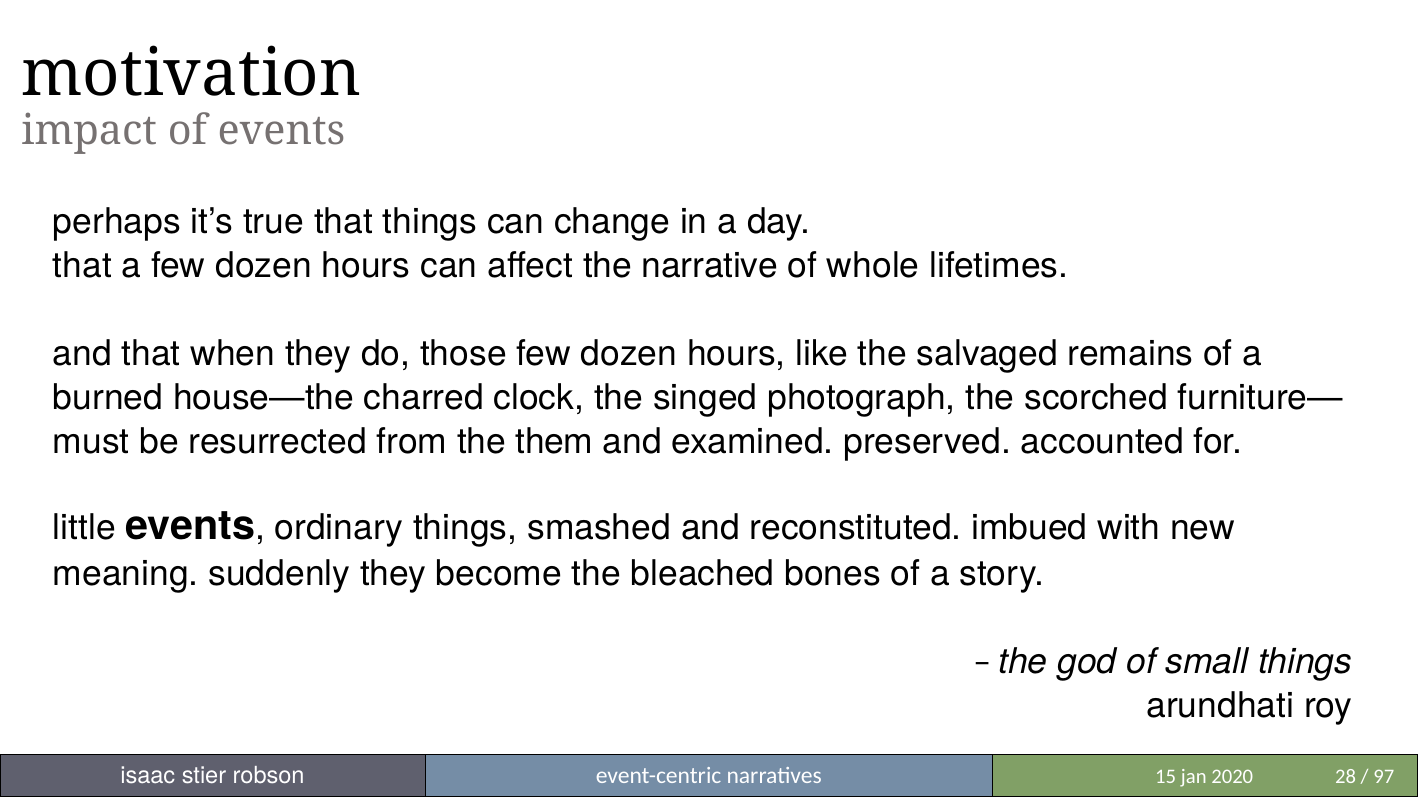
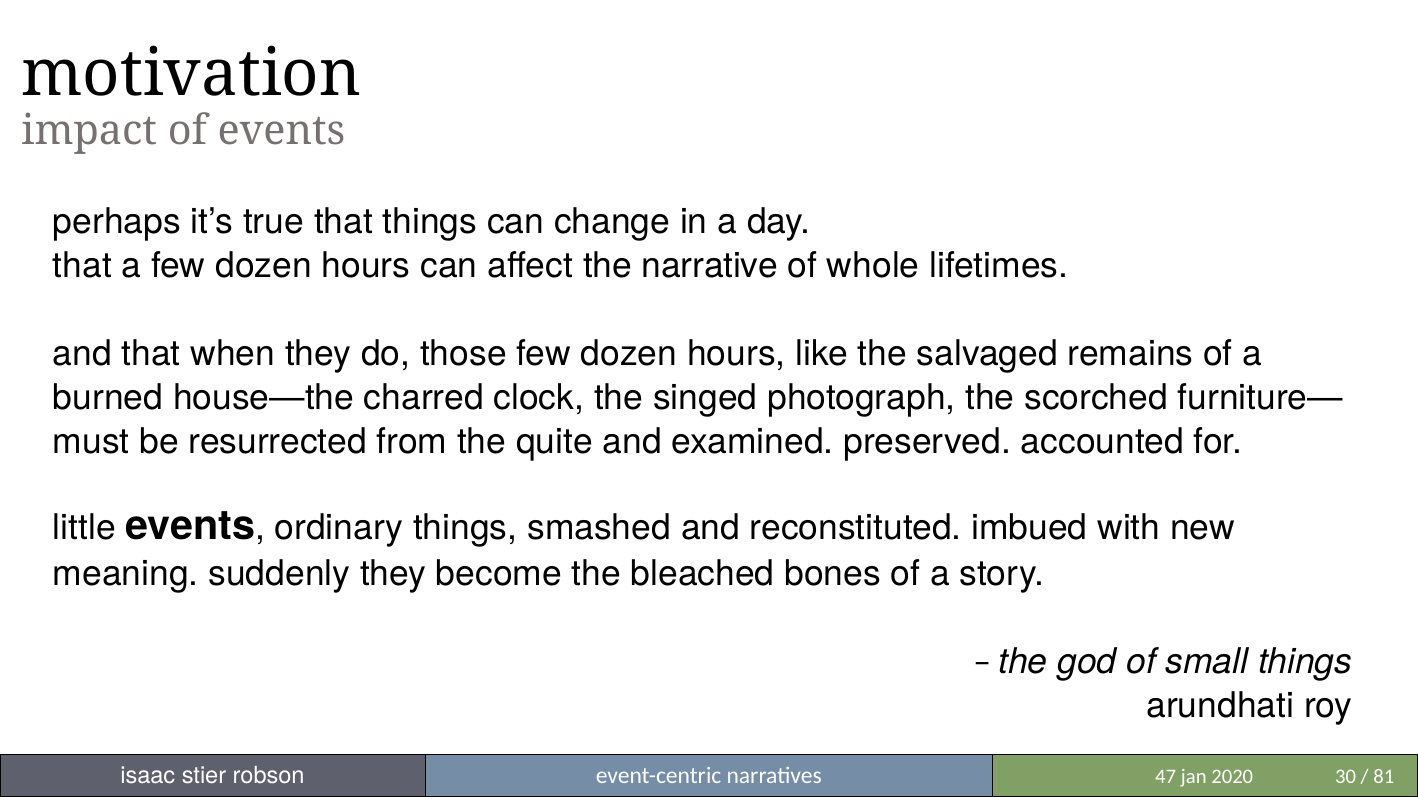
them: them -> quite (554, 442)
15: 15 -> 47 (1166, 778)
28: 28 -> 30 (1346, 778)
97: 97 -> 81 (1384, 778)
